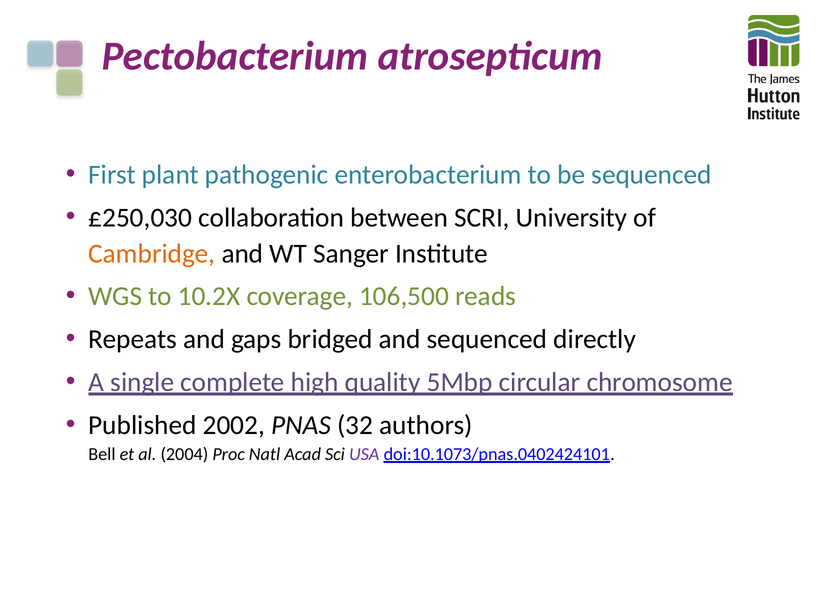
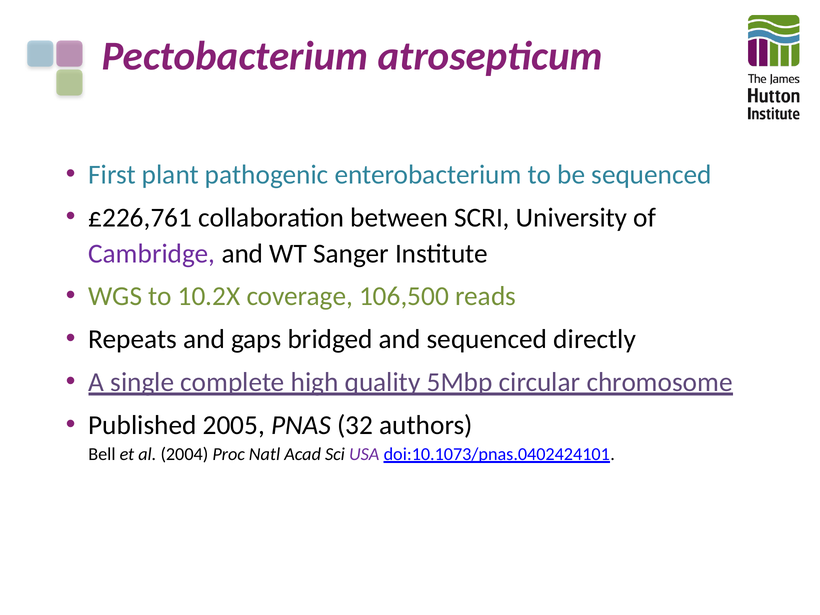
£250,030: £250,030 -> £226,761 (140, 217)
Cambridge colour: orange -> purple (152, 254)
2002: 2002 -> 2005 (234, 425)
